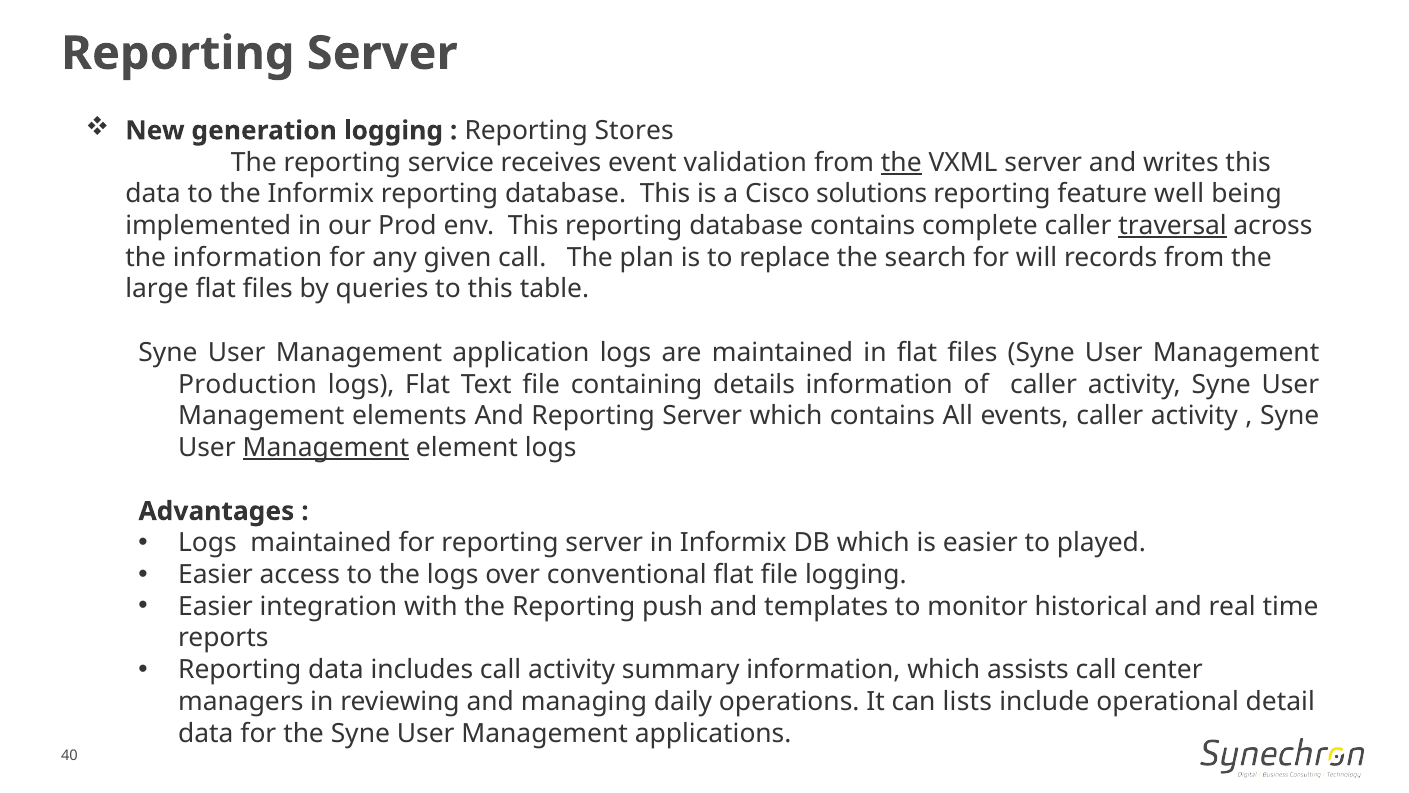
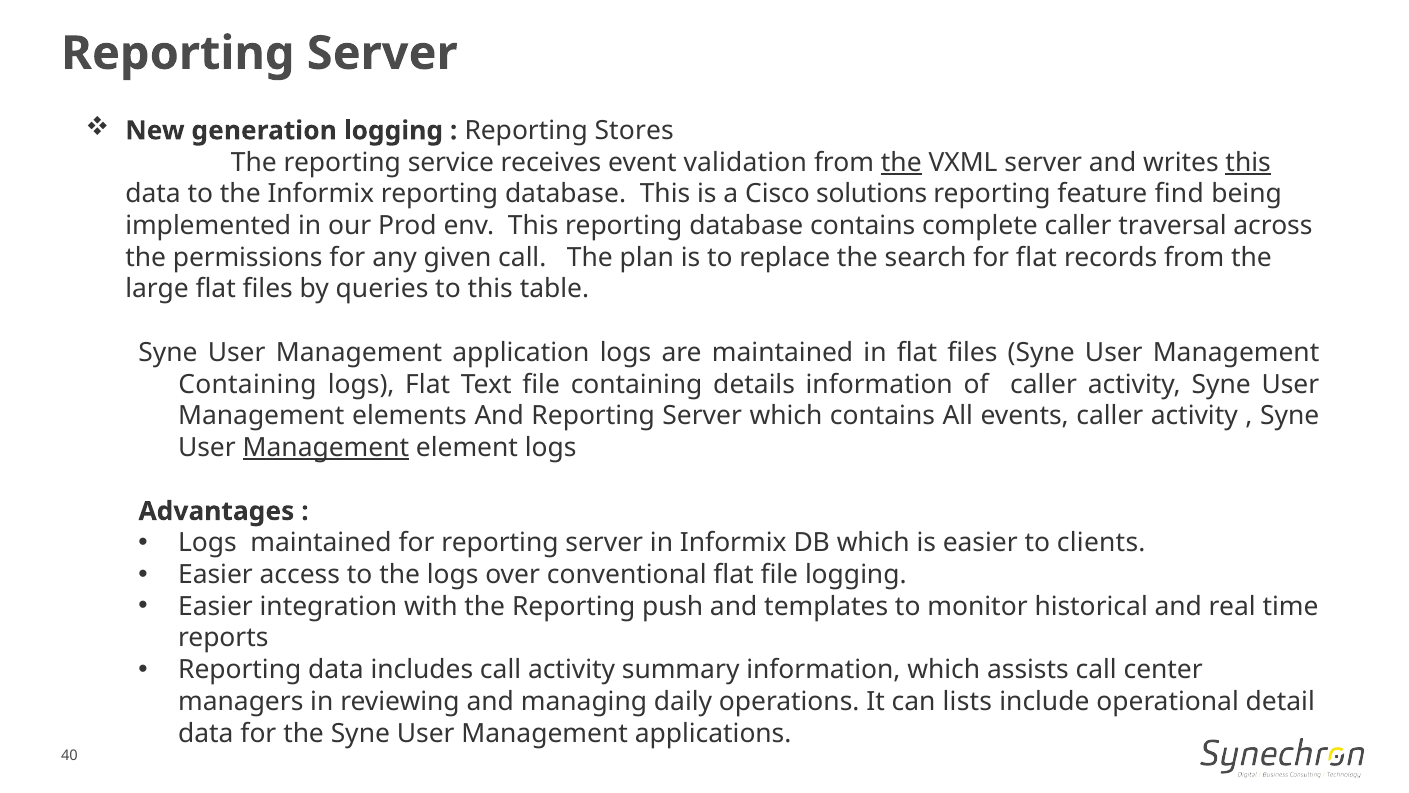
this underline: none -> present (1248, 162)
well: well -> find (1179, 194)
traversal underline: present -> none (1173, 226)
the information: information -> permissions (248, 257)
for will: will -> flat (1036, 257)
Production: Production -> Containing (248, 384)
played: played -> clients (1101, 543)
